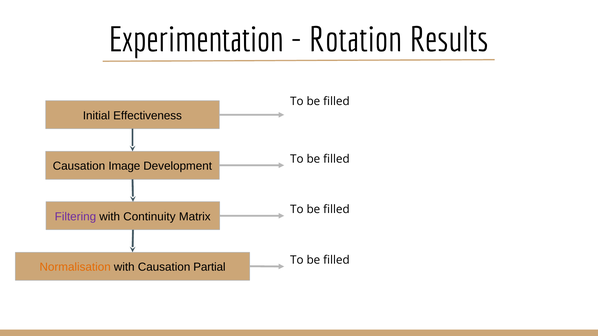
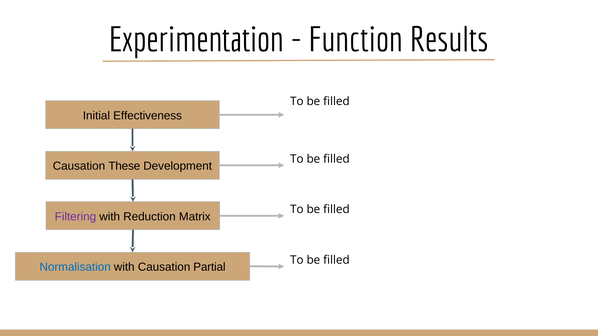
Rotation: Rotation -> Function (356, 40)
Image: Image -> These (124, 166)
Continuity: Continuity -> Reduction (149, 217)
Normalisation colour: orange -> blue (75, 267)
